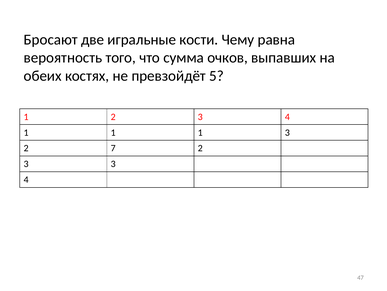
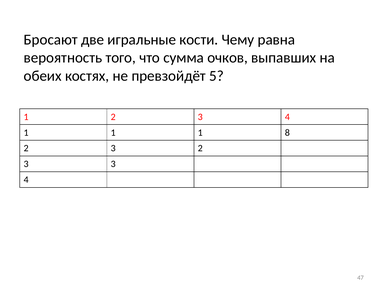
1 3: 3 -> 8 (287, 132)
7: 7 -> 3 (113, 148)
